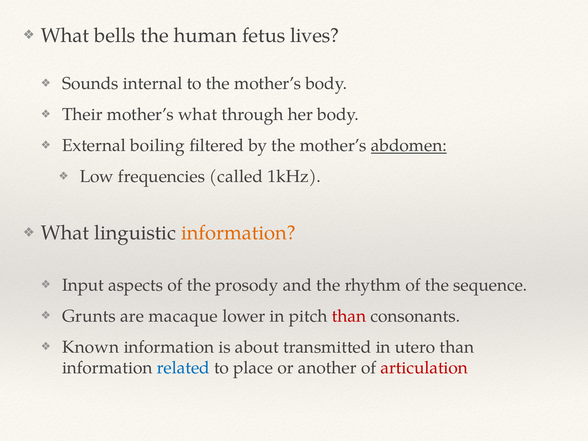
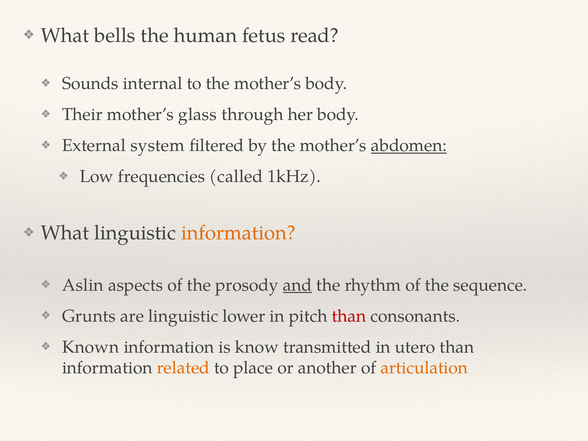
lives: lives -> read (315, 35)
mother’s what: what -> glass (198, 115)
boiling: boiling -> system (158, 146)
Input: Input -> Aslin (83, 285)
and underline: none -> present (297, 285)
are macaque: macaque -> linguistic (183, 316)
about: about -> know (257, 347)
related colour: blue -> orange (183, 368)
articulation colour: red -> orange (424, 368)
